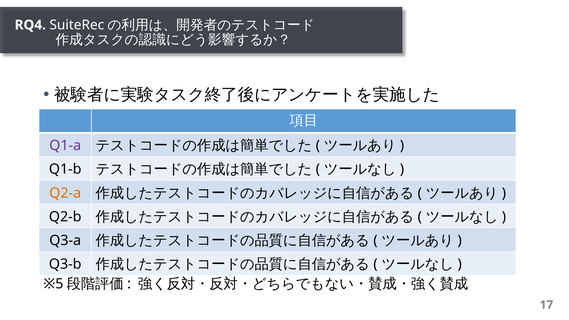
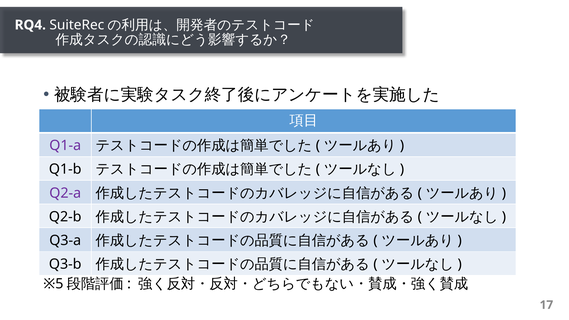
Q2-a colour: orange -> purple (65, 193)
